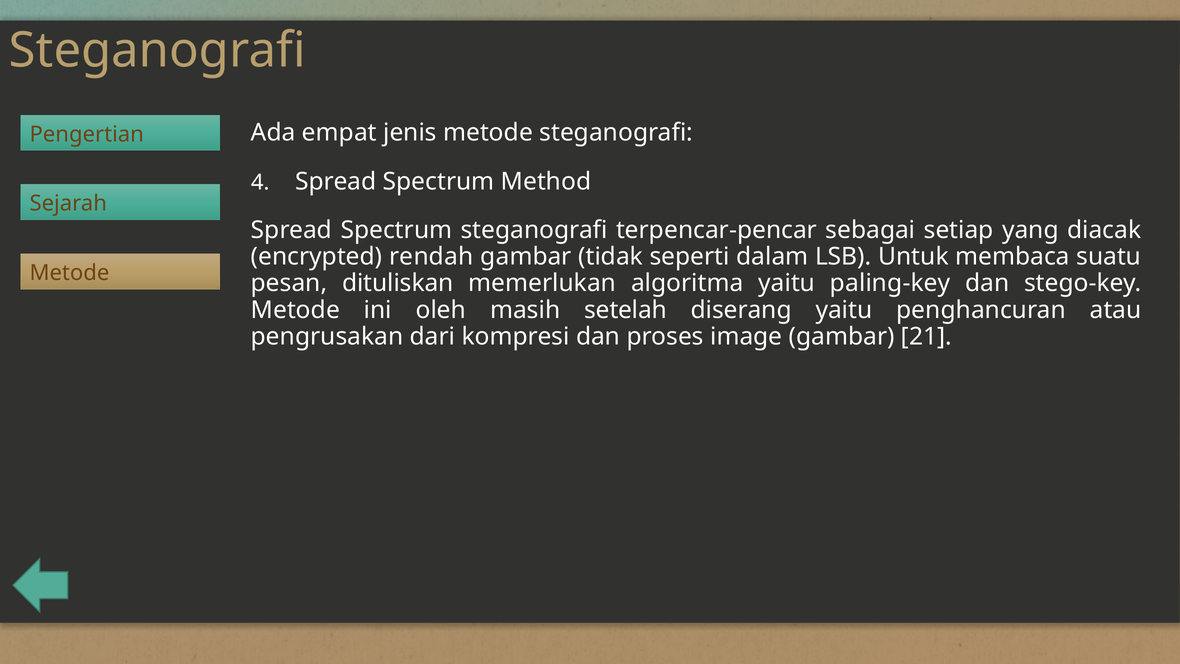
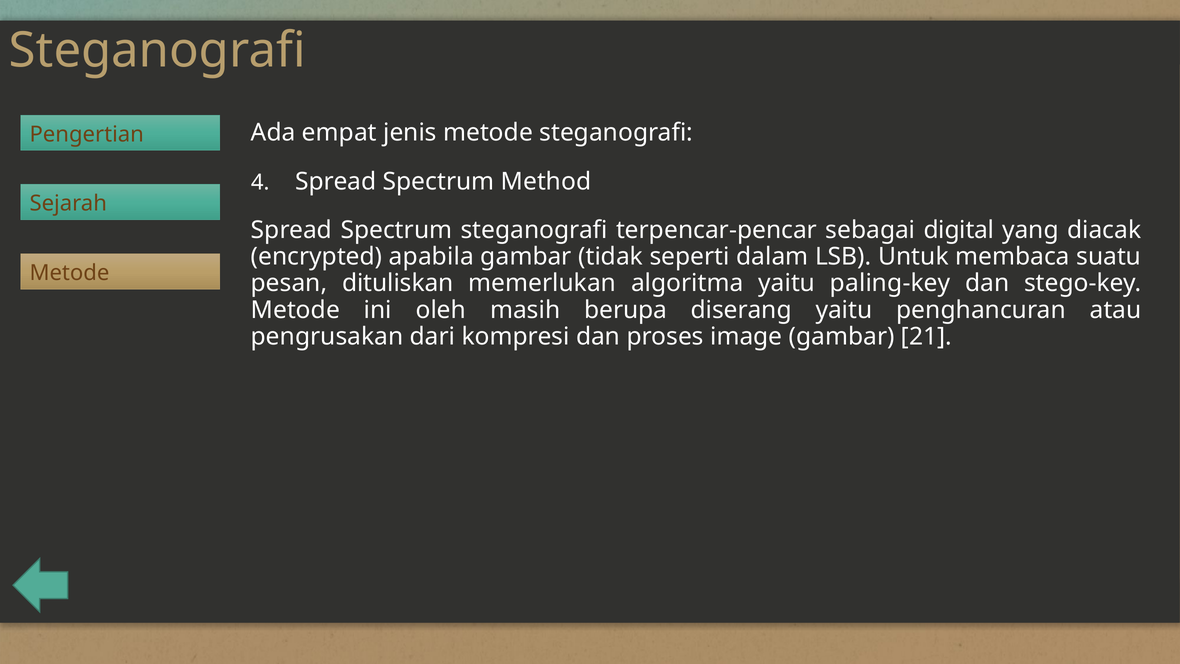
setiap: setiap -> digital (959, 230)
rendah: rendah -> apabila (431, 257)
setelah: setelah -> berupa (626, 310)
